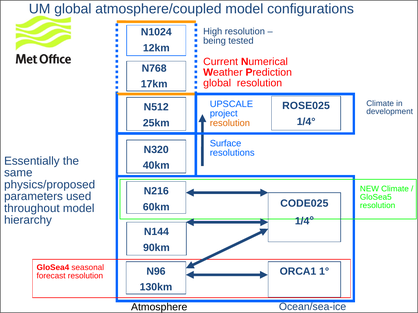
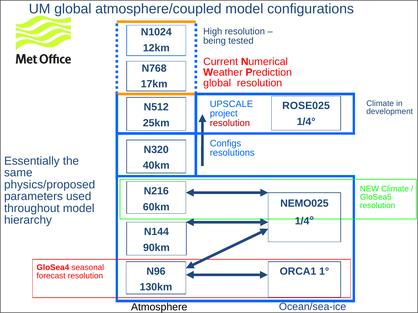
resolution colour: orange -> red (230, 123)
Surface: Surface -> Configs (226, 144)
CODE025: CODE025 -> NEMO025 (304, 204)
